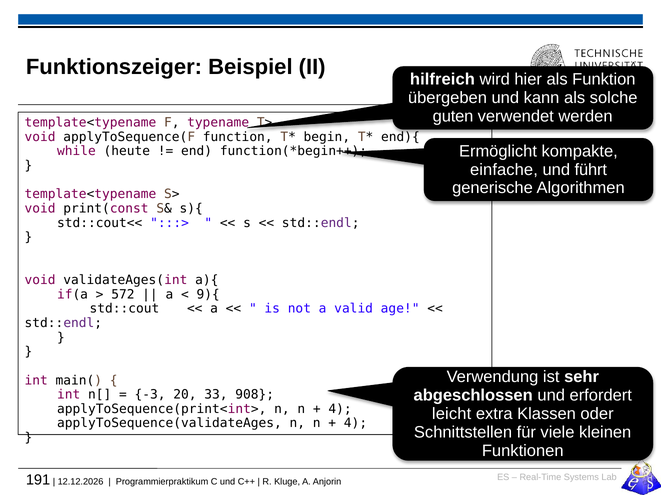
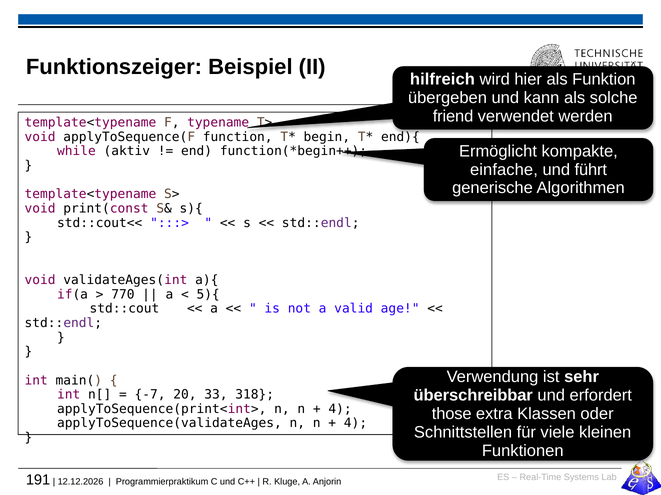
guten: guten -> friend (453, 117)
heute: heute -> aktiv (127, 151)
572: 572 -> 770 (123, 295)
9){: 9){ -> 5){ (208, 295)
abgeschlossen: abgeschlossen -> überschreibbar (473, 396)
-3: -3 -> -7 (150, 395)
908: 908 -> 318 (255, 395)
leicht: leicht -> those (452, 414)
